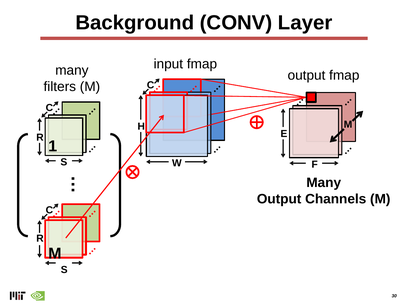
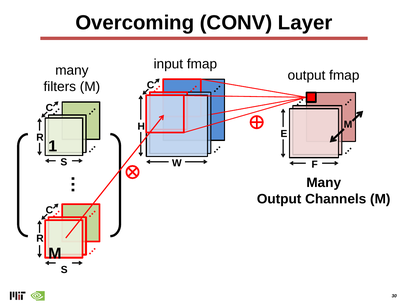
Background: Background -> Overcoming (135, 23)
